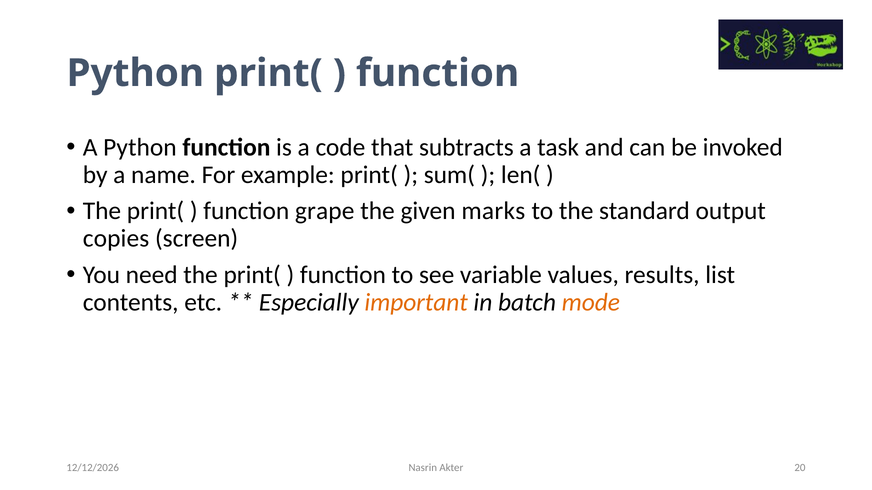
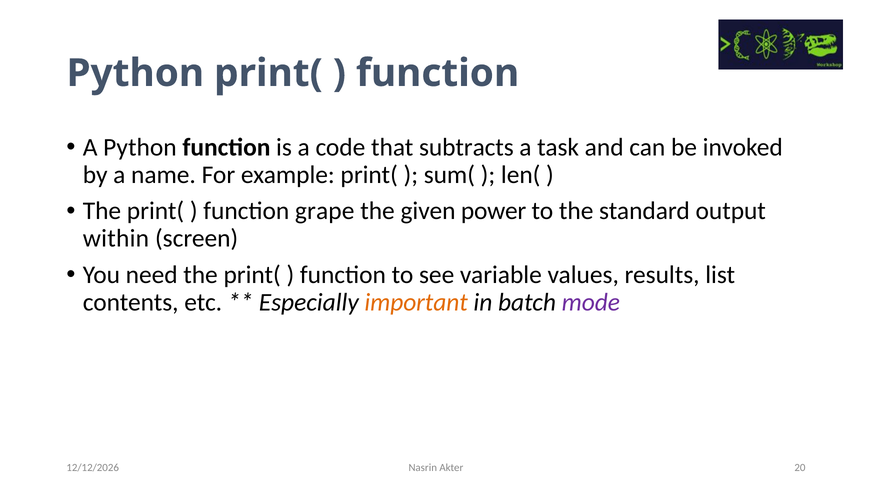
marks: marks -> power (494, 211)
copies: copies -> within (116, 239)
mode colour: orange -> purple (591, 303)
